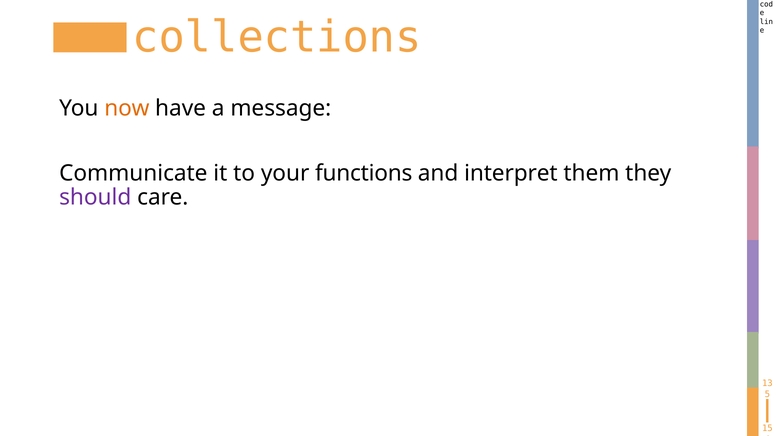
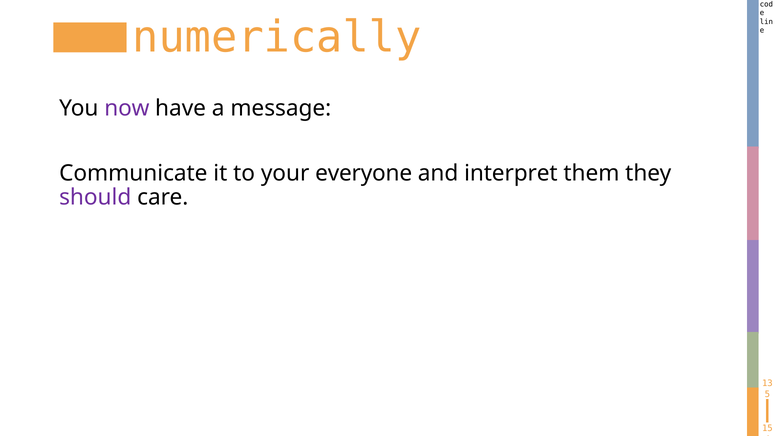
collections: collections -> numerically (277, 37)
now colour: orange -> purple (127, 108)
functions: functions -> everyone (364, 173)
